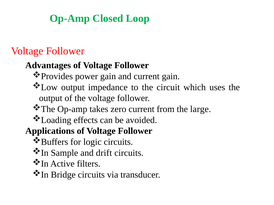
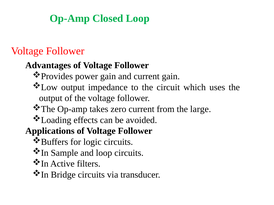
and drift: drift -> loop (104, 153)
